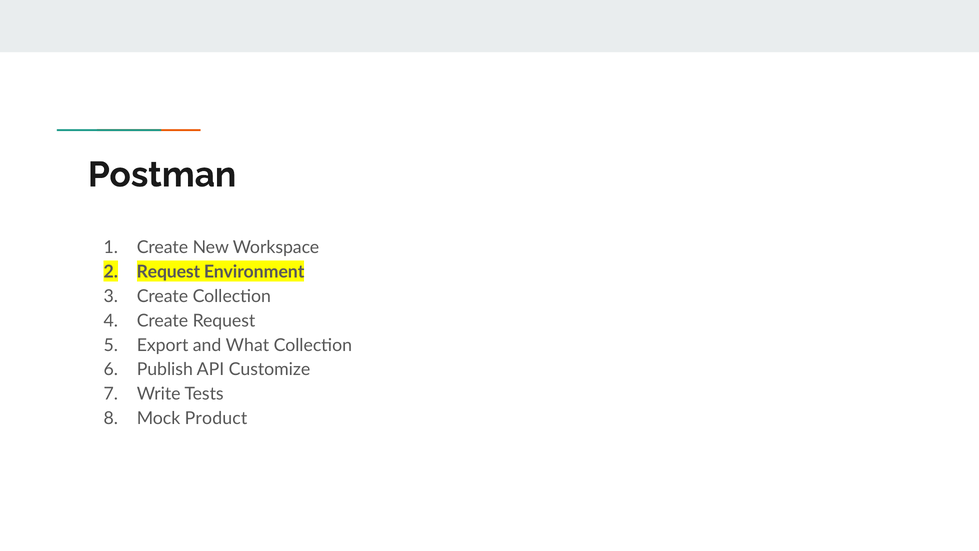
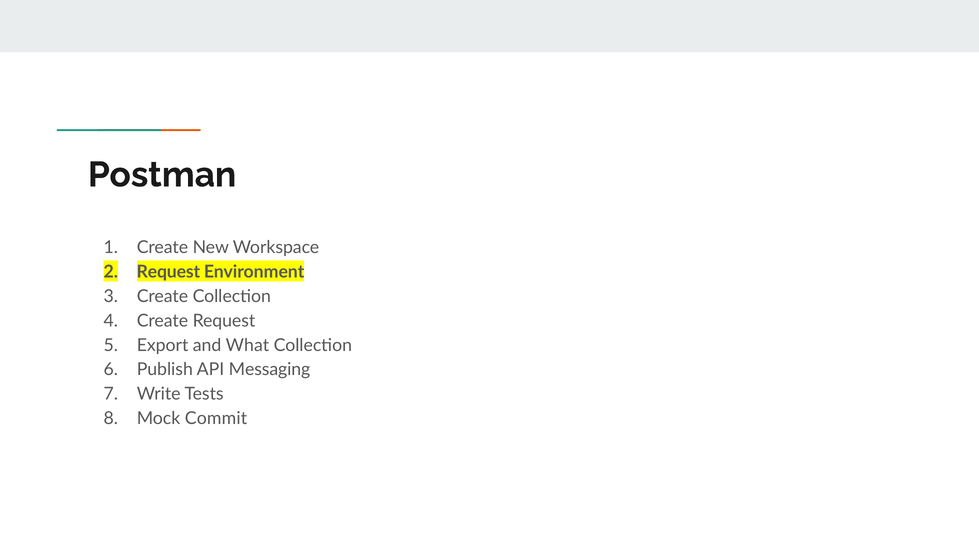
Customize: Customize -> Messaging (270, 369)
Product: Product -> Commit (216, 418)
